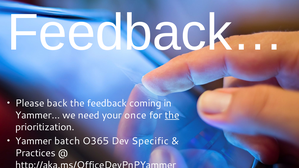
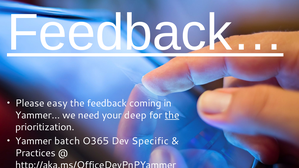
Feedback… underline: none -> present (145, 33)
back: back -> easy (57, 103)
once: once -> deep (135, 115)
